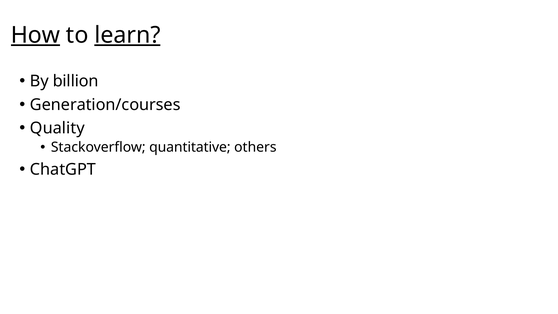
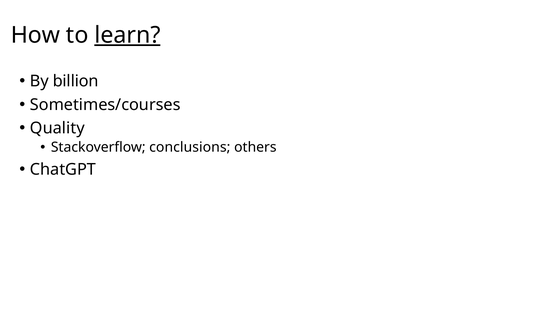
How underline: present -> none (36, 35)
Generation/courses: Generation/courses -> Sometimes/courses (105, 105)
quantitative: quantitative -> conclusions (190, 147)
